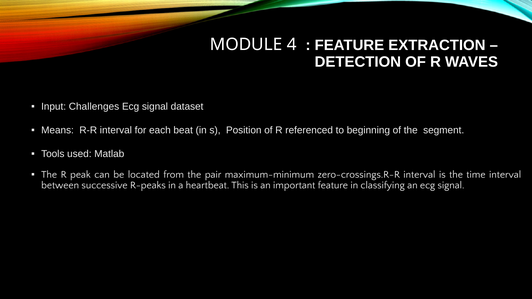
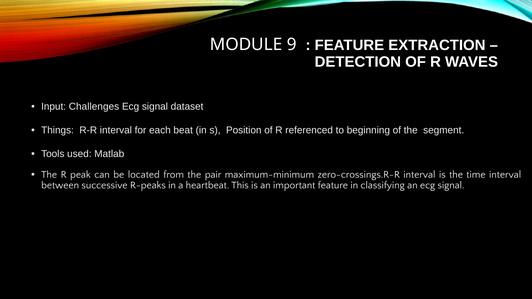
4: 4 -> 9 (292, 45)
Means: Means -> Things (58, 130)
